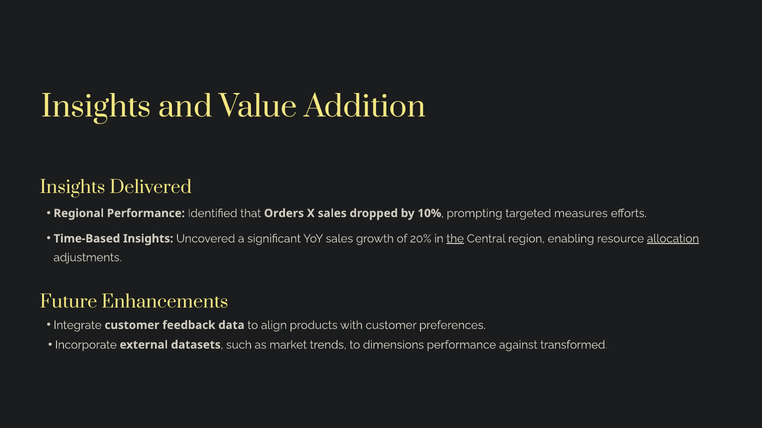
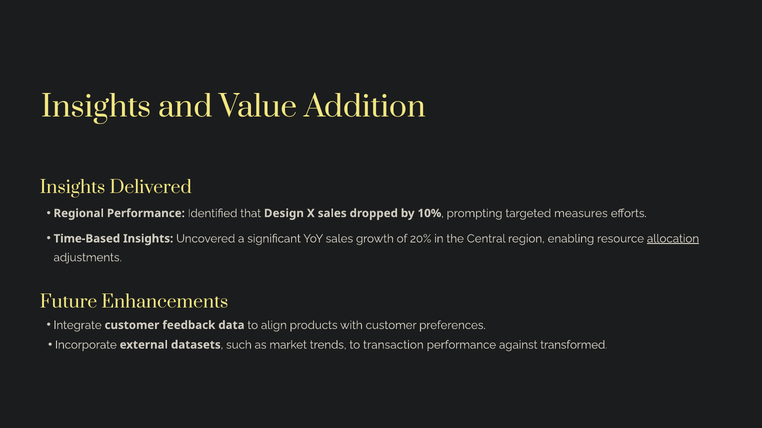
Orders: Orders -> Design (284, 214)
the underline: present -> none (455, 239)
dimensions: dimensions -> transaction (393, 345)
